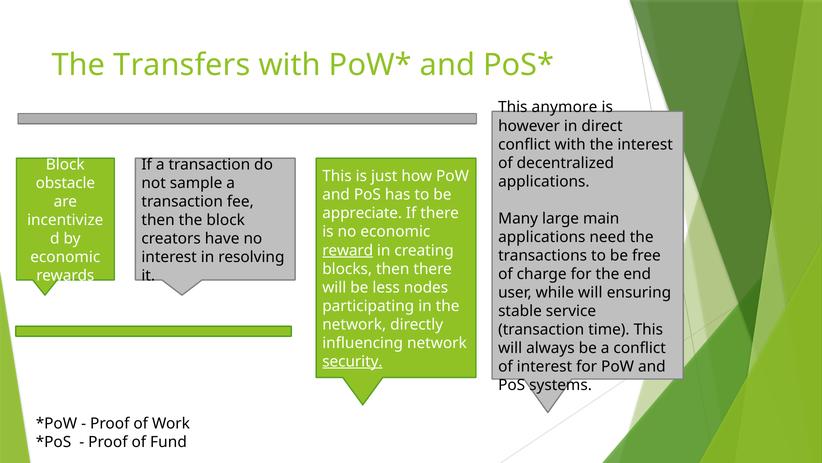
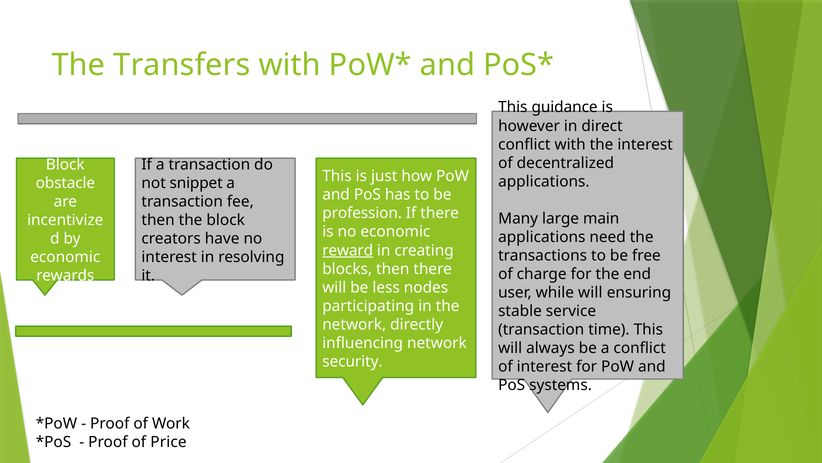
anymore: anymore -> guidance (565, 107)
sample: sample -> snippet (196, 183)
appreciate: appreciate -> profession (362, 213)
security underline: present -> none (352, 361)
Fund: Fund -> Price (169, 442)
